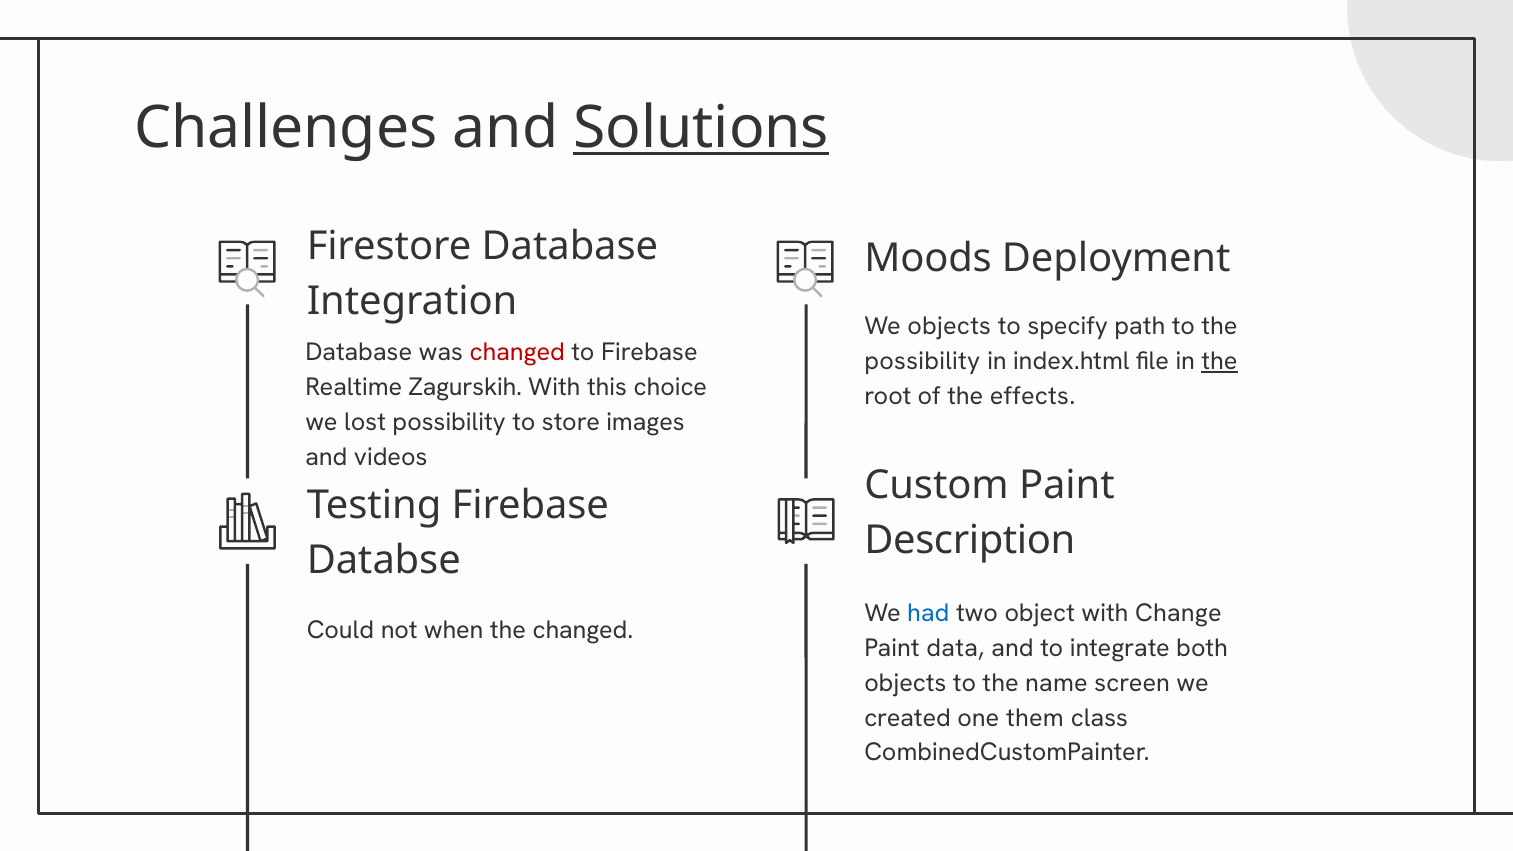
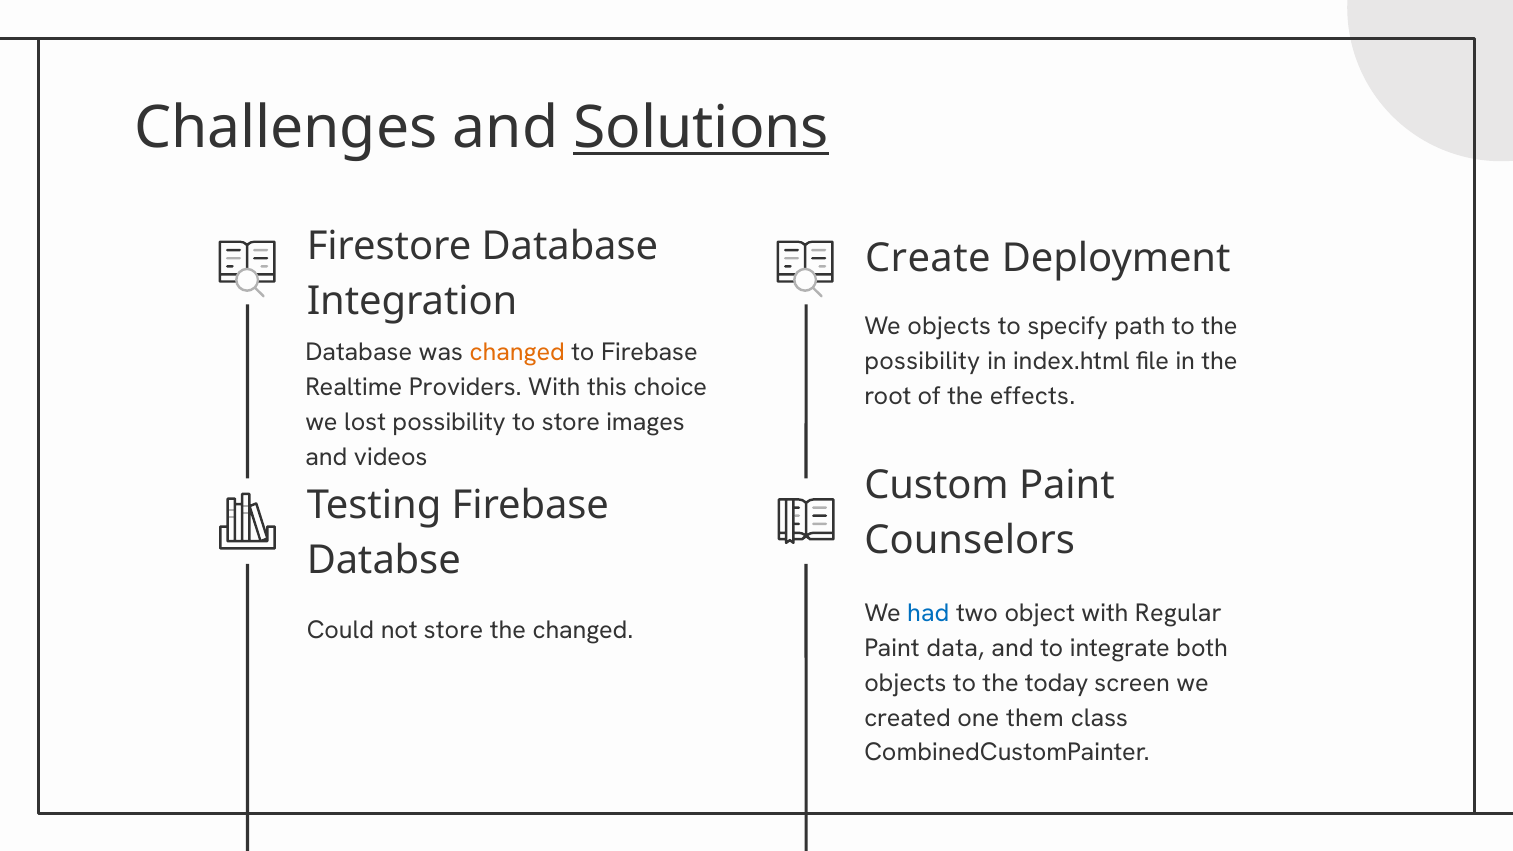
Moods: Moods -> Create (928, 259)
changed colour: red -> orange (517, 353)
the underline: present -> none (1220, 361)
Zagurskih: Zagurskih -> Providers (465, 388)
Description: Description -> Counselors (970, 541)
Change: Change -> Regular (1178, 614)
not when: when -> store (454, 630)
name: name -> today (1057, 683)
